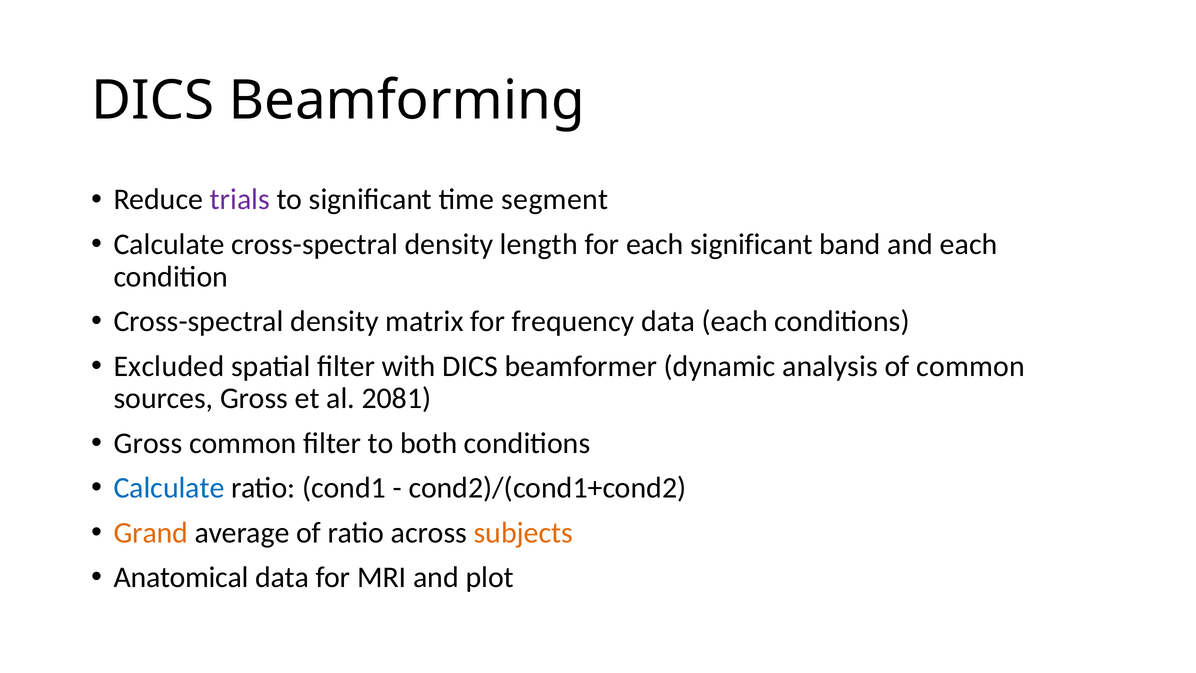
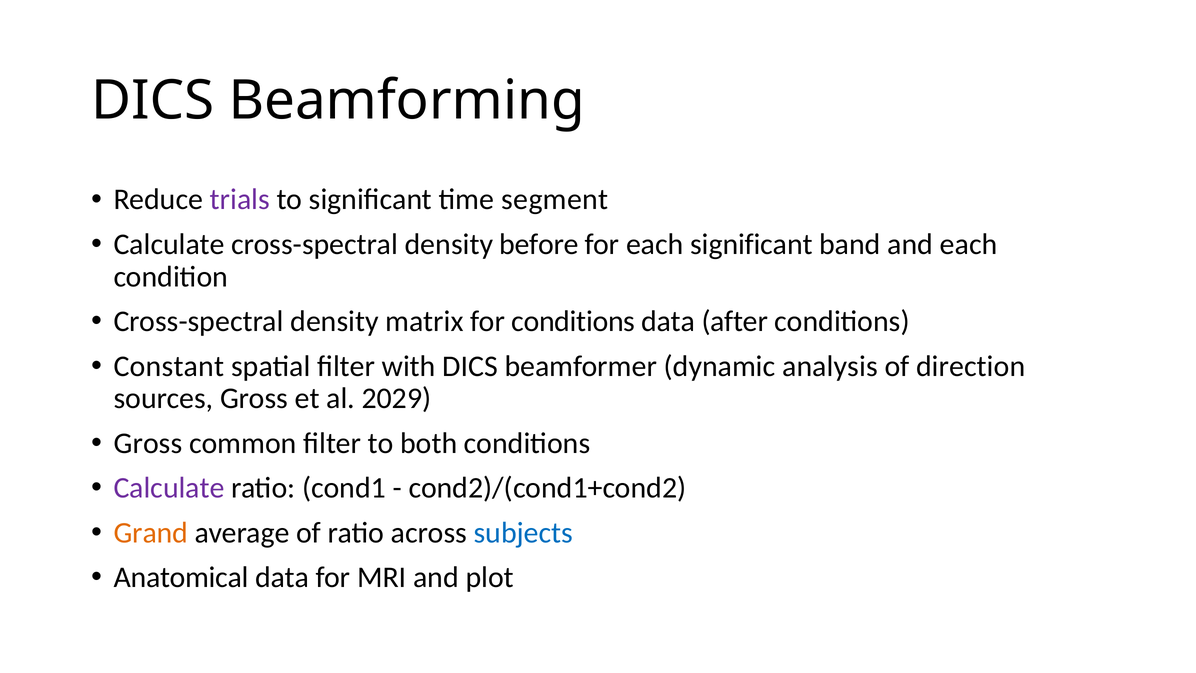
length: length -> before (539, 244)
for frequency: frequency -> conditions (573, 321)
data each: each -> after (735, 321)
Excluded: Excluded -> Constant (169, 366)
of common: common -> direction (971, 366)
2081: 2081 -> 2029 (396, 398)
Calculate colour: blue -> purple (169, 488)
subjects colour: orange -> blue (523, 533)
